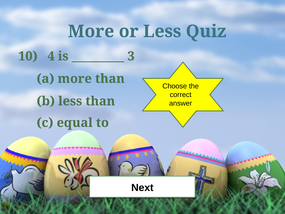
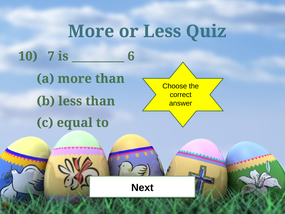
4: 4 -> 7 (51, 56)
3: 3 -> 6 (131, 56)
